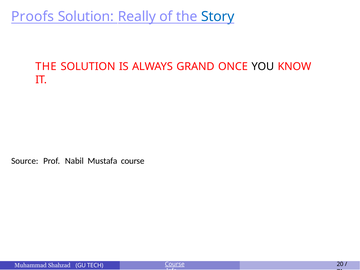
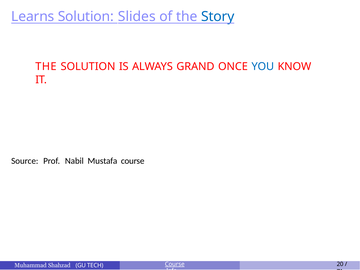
Proofs: Proofs -> Learns (33, 17)
Really: Really -> Slides (137, 17)
YOU colour: black -> blue (263, 67)
